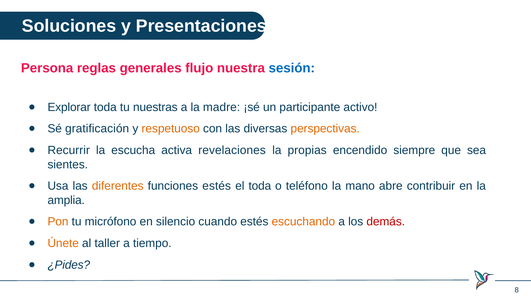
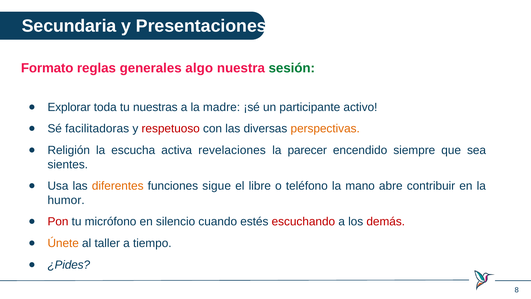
Soluciones: Soluciones -> Secundaria (69, 26)
Persona: Persona -> Formato (47, 68)
flujo: flujo -> algo (199, 68)
sesión colour: blue -> green (292, 68)
gratificación: gratificación -> facilitadoras (97, 129)
respetuoso colour: orange -> red (171, 129)
Recurrir: Recurrir -> Religión (69, 150)
propias: propias -> parecer (307, 150)
funciones estés: estés -> sigue (217, 186)
el toda: toda -> libre (260, 186)
amplia: amplia -> humor (66, 200)
Pon colour: orange -> red (58, 222)
escuchando colour: orange -> red (303, 222)
